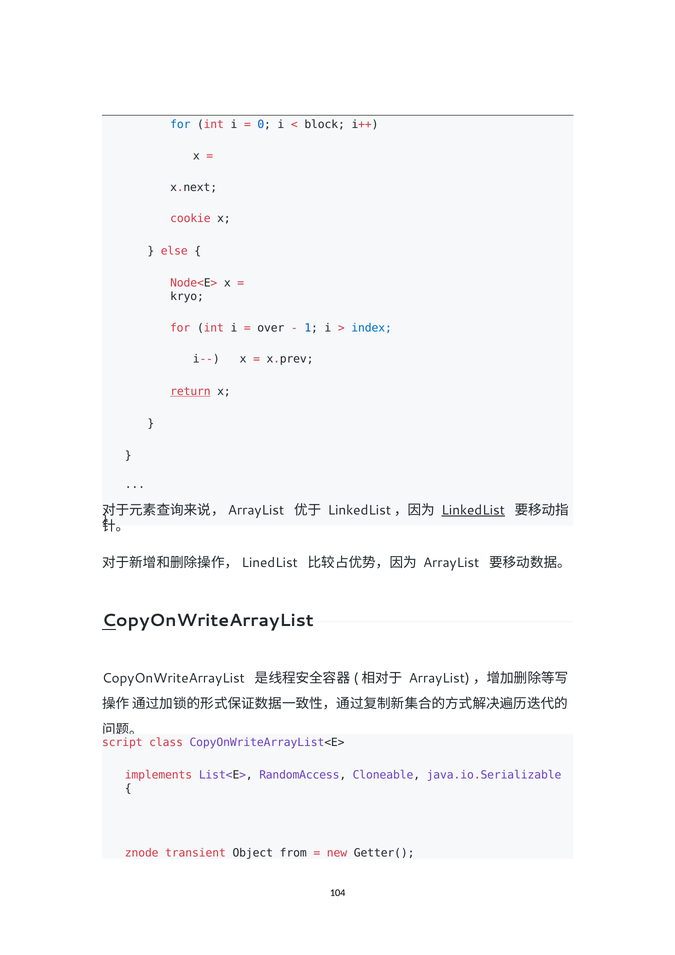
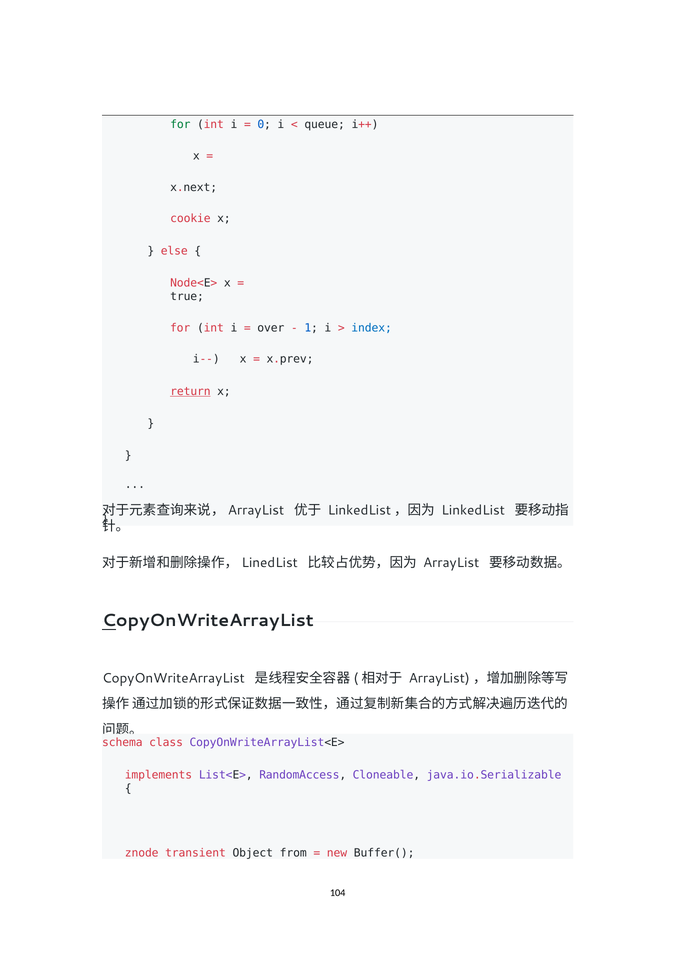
for colour: blue -> green (180, 125)
block: block -> queue (325, 125)
kryo: kryo -> true (187, 297)
LinkedList underline: present -> none (473, 510)
script: script -> schema (122, 743)
Getter(: Getter( -> Buffer( (384, 853)
